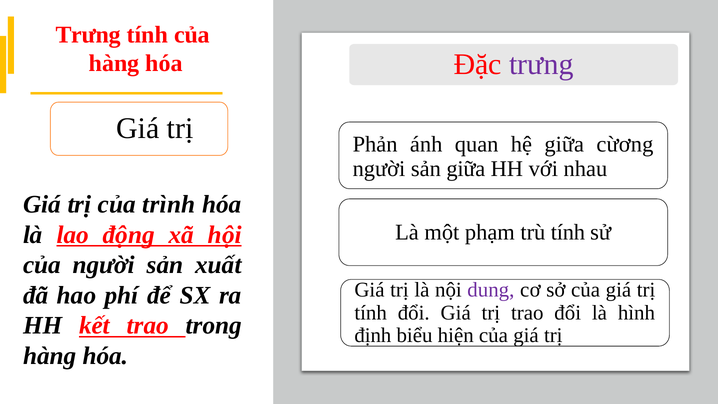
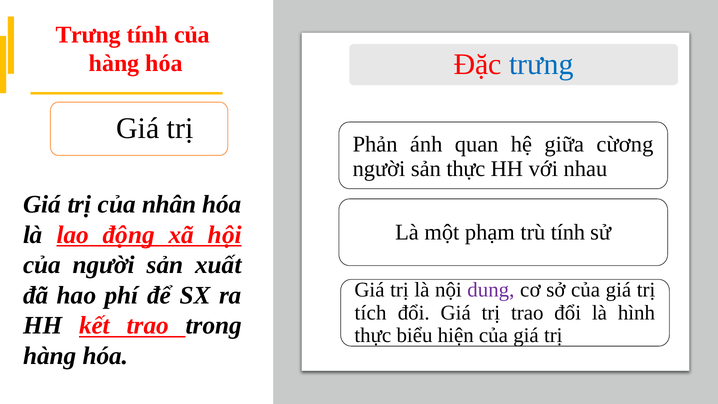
trưng colour: purple -> blue (541, 64)
sản giữa: giữa -> thực (466, 169)
trình: trình -> nhân (169, 204)
tính: tính -> tích (371, 313)
định: định -> thực (373, 335)
